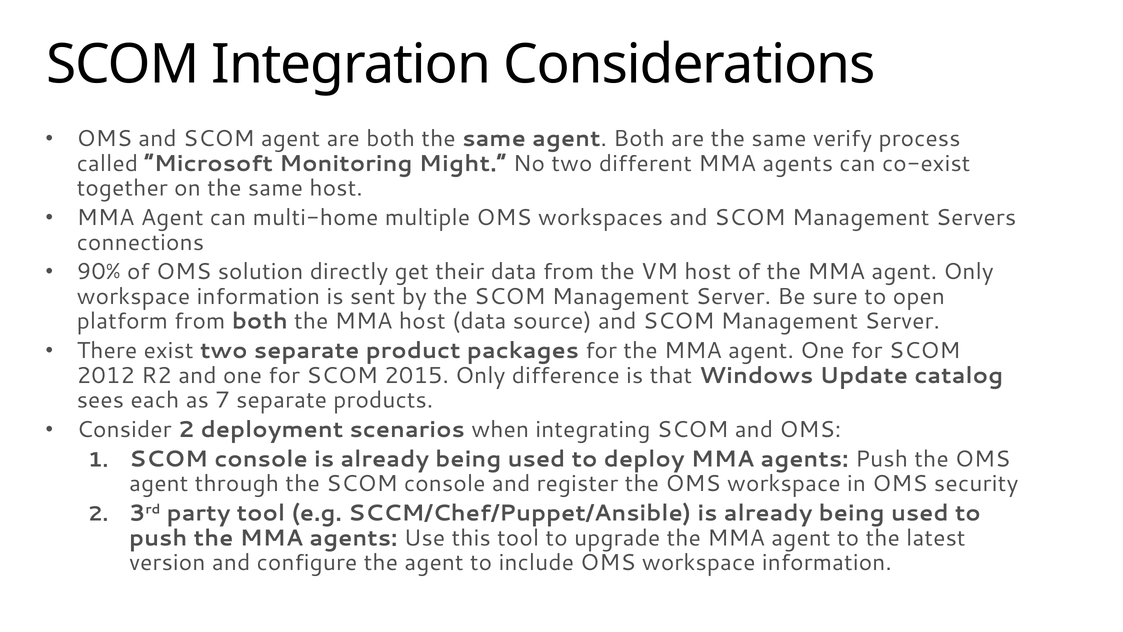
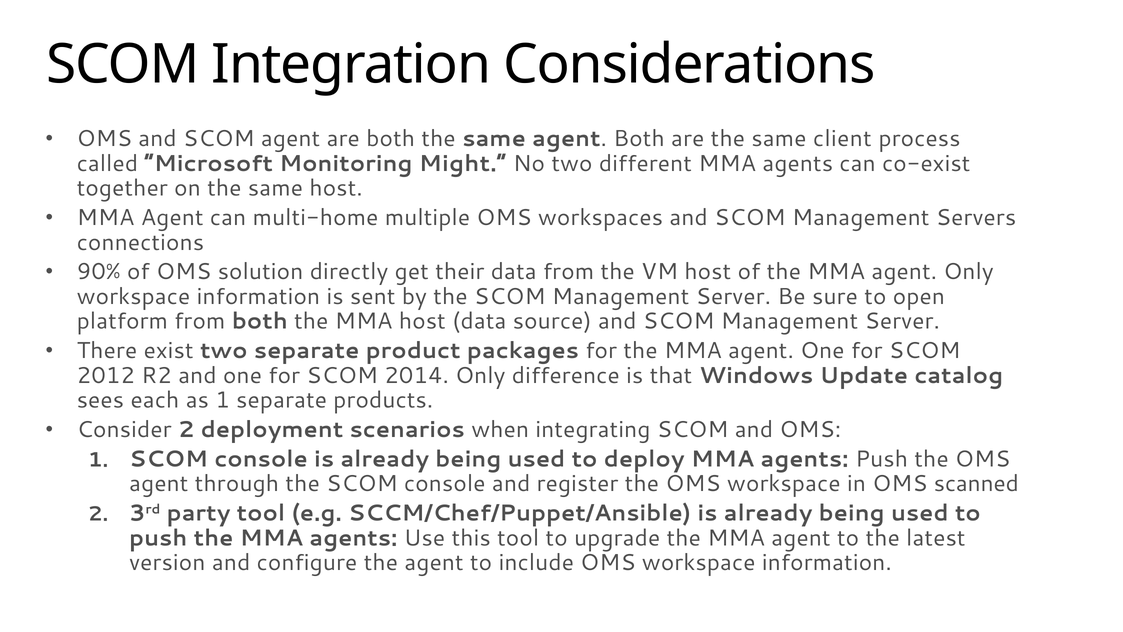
verify: verify -> client (842, 139)
2015: 2015 -> 2014 (417, 375)
as 7: 7 -> 1 (223, 400)
security: security -> scanned (976, 484)
